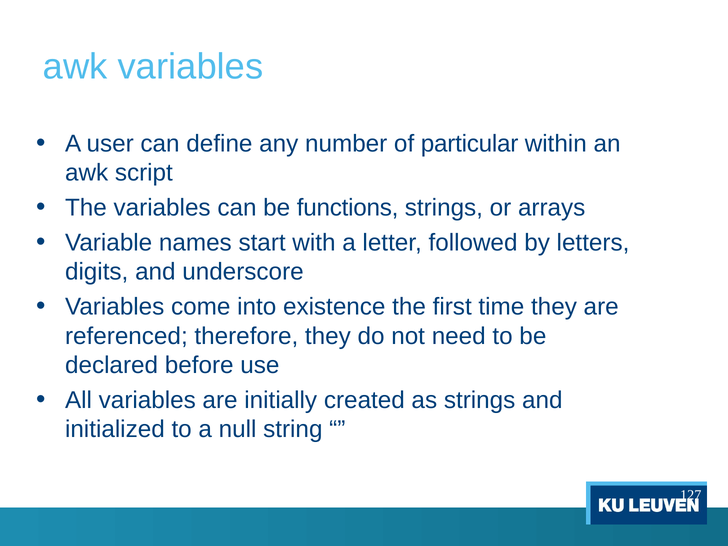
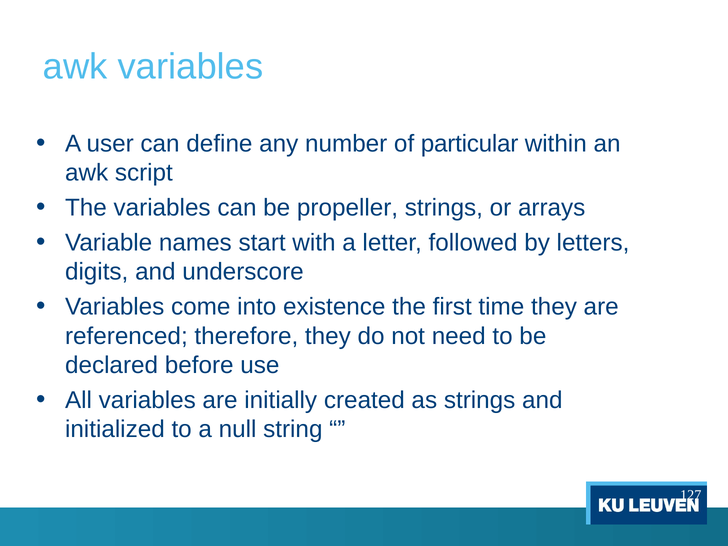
functions: functions -> propeller (348, 208)
